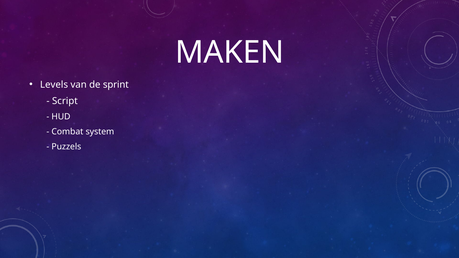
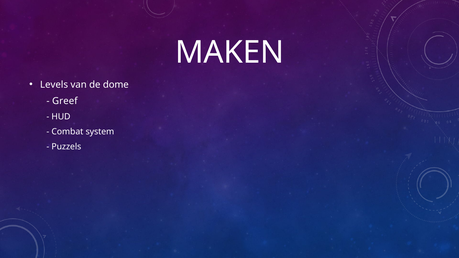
sprint: sprint -> dome (116, 85)
Script: Script -> Greef (65, 101)
